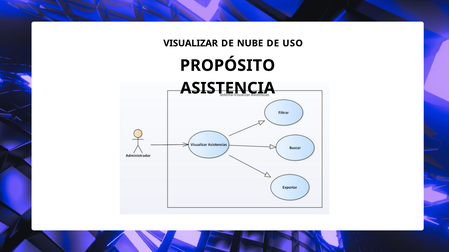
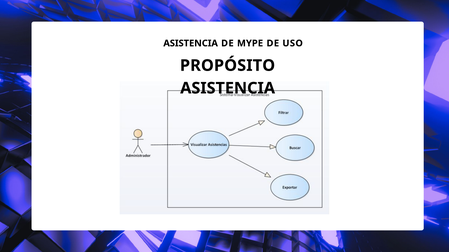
VISUALIZAR: VISUALIZAR -> ASISTENCIA (191, 43)
NUBE: NUBE -> MYPE (250, 43)
